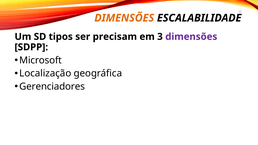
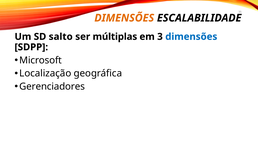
tipos: tipos -> salto (61, 37)
precisam: precisam -> múltiplas (115, 37)
dimensões colour: purple -> blue (191, 37)
